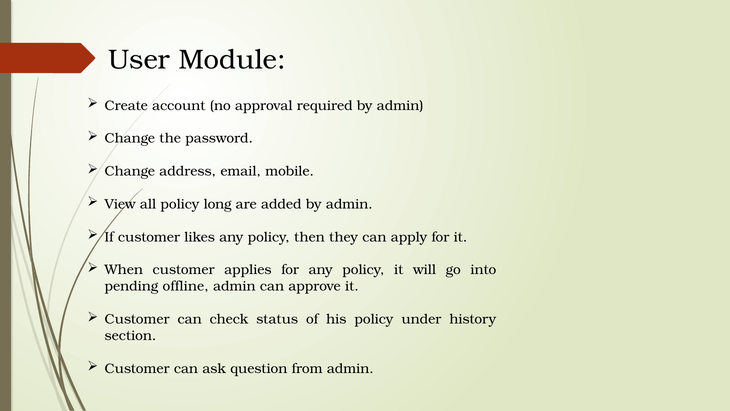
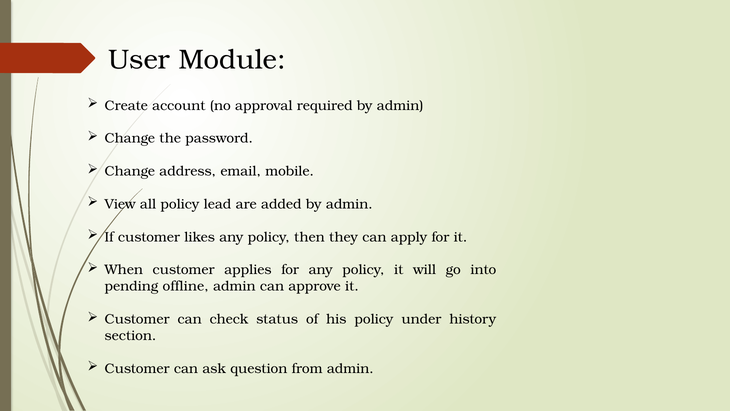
long: long -> lead (218, 204)
